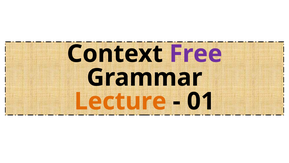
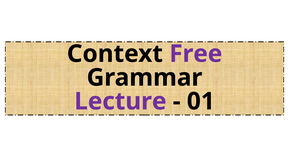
Lecture colour: orange -> purple (120, 101)
